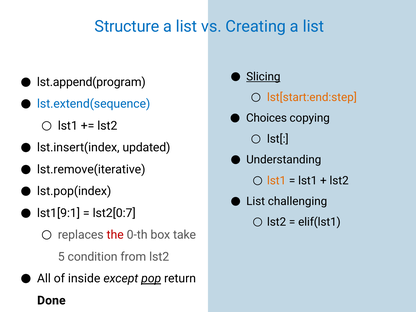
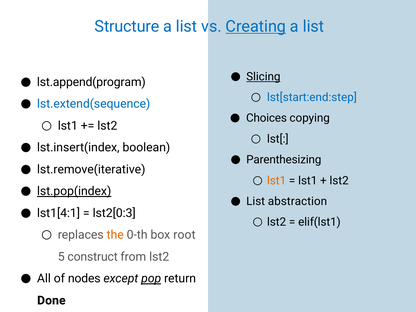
Creating underline: none -> present (256, 26)
lst[start:end:step colour: orange -> blue (312, 97)
updated: updated -> boolean (146, 148)
Understanding: Understanding -> Parenthesizing (284, 160)
lst.pop(index underline: none -> present (74, 191)
challenging: challenging -> abstraction (298, 201)
lst1[9:1: lst1[9:1 -> lst1[4:1 (59, 213)
lst2[0:7: lst2[0:7 -> lst2[0:3 (114, 213)
the colour: red -> orange (115, 235)
take: take -> root (184, 235)
condition: condition -> construct (93, 257)
inside: inside -> nodes (84, 279)
